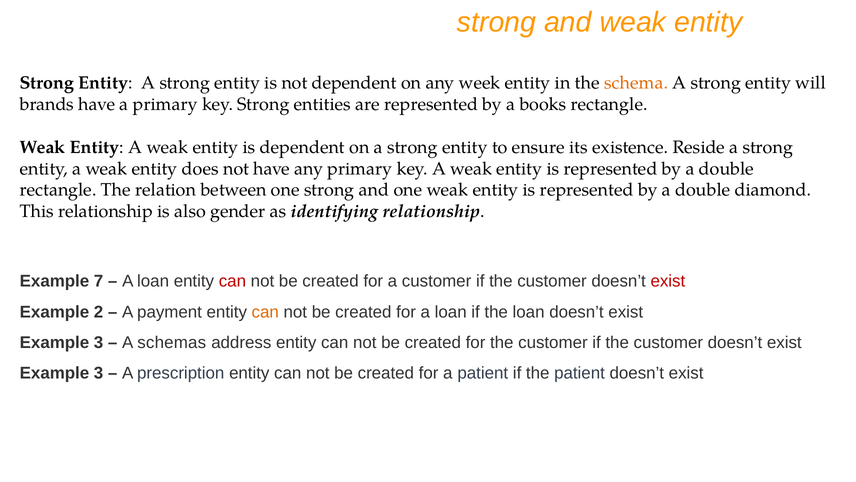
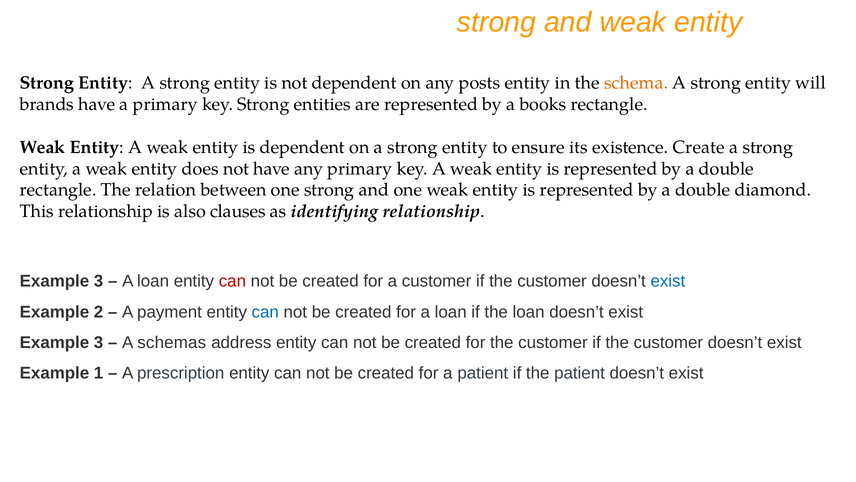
week: week -> posts (480, 83)
Reside: Reside -> Create (699, 147)
gender: gender -> clauses (238, 211)
7: 7 -> 3 (99, 281)
exist colour: red -> blue (668, 281)
can colour: orange -> blue (265, 312)
3: 3 -> 1 (99, 373)
